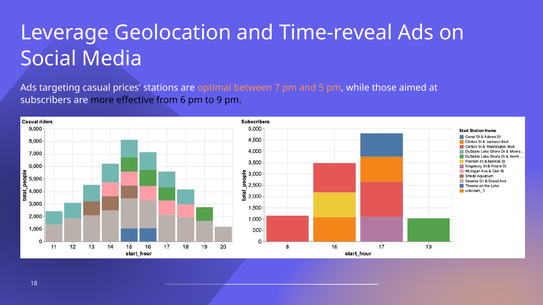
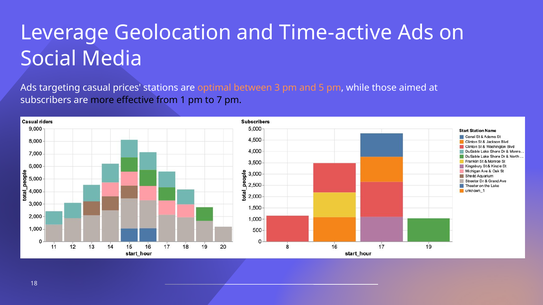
Time-reveal: Time-reveal -> Time-active (336, 33)
7: 7 -> 3 (277, 88)
6: 6 -> 1 (183, 100)
9: 9 -> 7 (219, 100)
